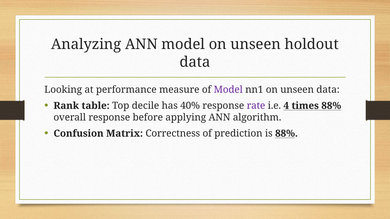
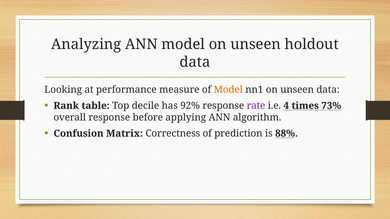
Model colour: purple -> orange (228, 90)
40%: 40% -> 92% (190, 106)
times 88%: 88% -> 73% (331, 106)
